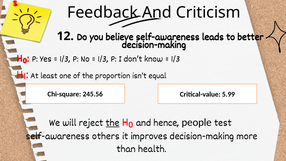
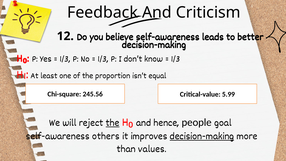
test: test -> goal (223, 122)
decision-making underline: none -> present (202, 136)
health: health -> values (152, 148)
